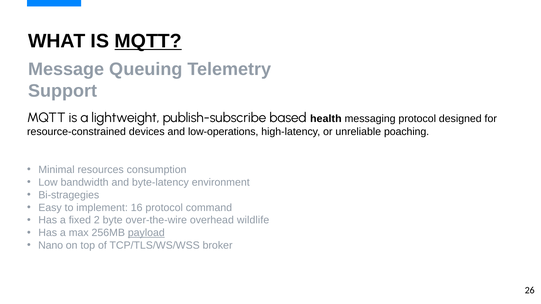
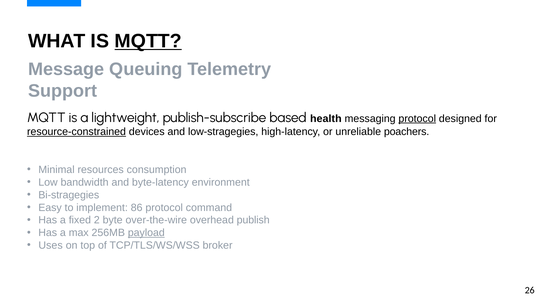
protocol underline: none -> present (417, 119)
resource-constrained underline: none -> present (77, 132)
low-operations: low-operations -> low-stragegies (223, 132)
poaching: poaching -> poachers (407, 132)
16: 16 -> 86 (137, 208)
wildlife: wildlife -> publish (253, 220)
Nano: Nano -> Uses (51, 246)
